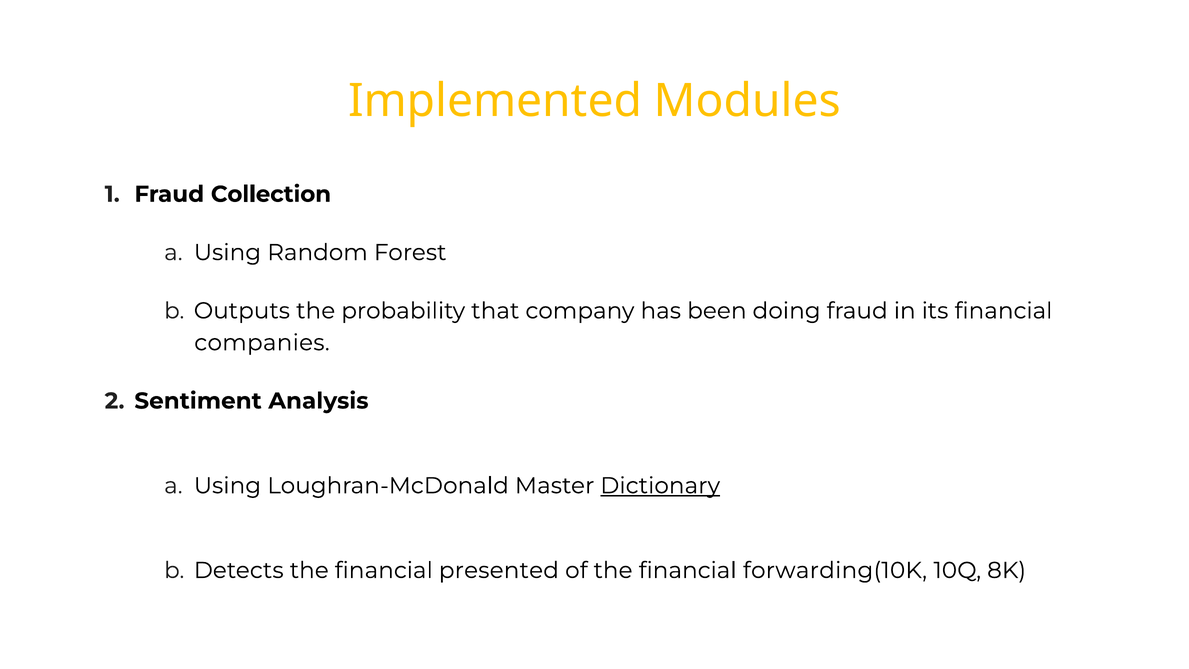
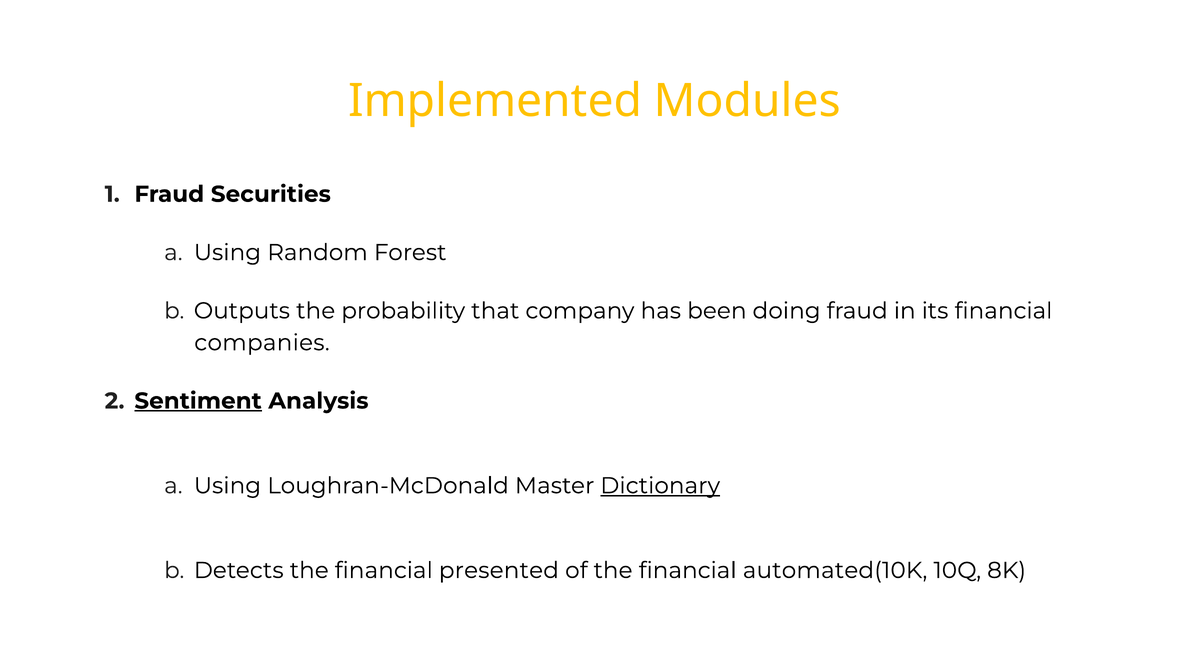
Collection: Collection -> Securities (271, 194)
Sentiment underline: none -> present (198, 401)
forwarding(10K: forwarding(10K -> automated(10K (835, 570)
